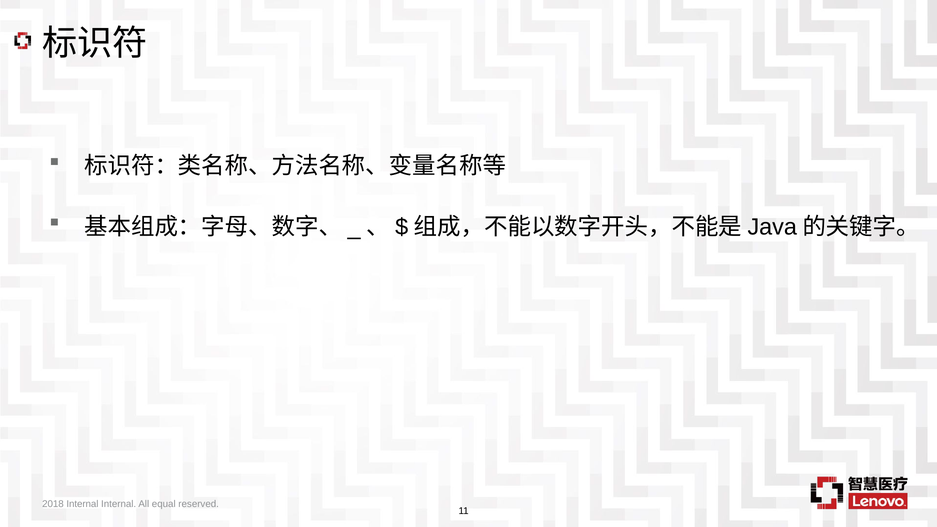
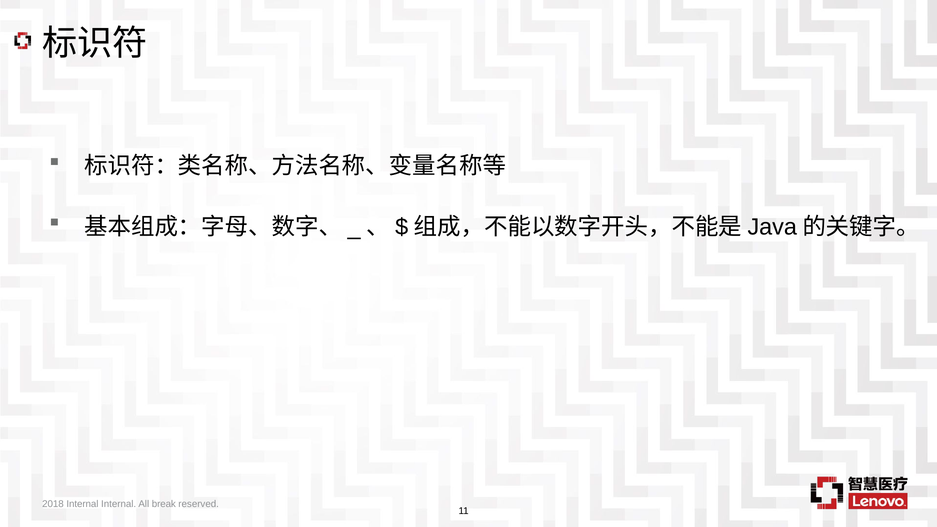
equal: equal -> break (164, 504)
